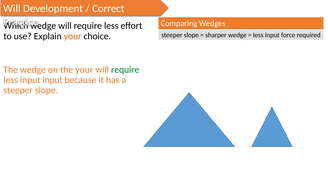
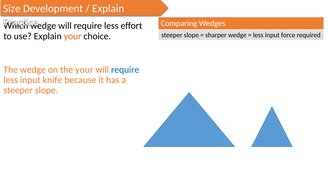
Will: Will -> Size (12, 9)
Correct: Correct -> Explain (108, 9)
require colour: green -> blue (125, 69)
input input: input -> knife (52, 80)
